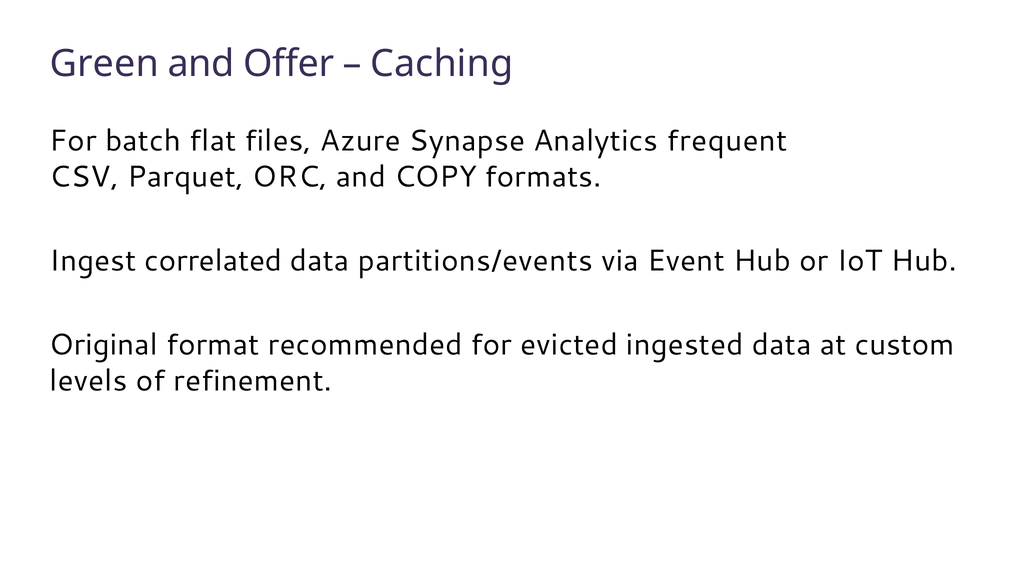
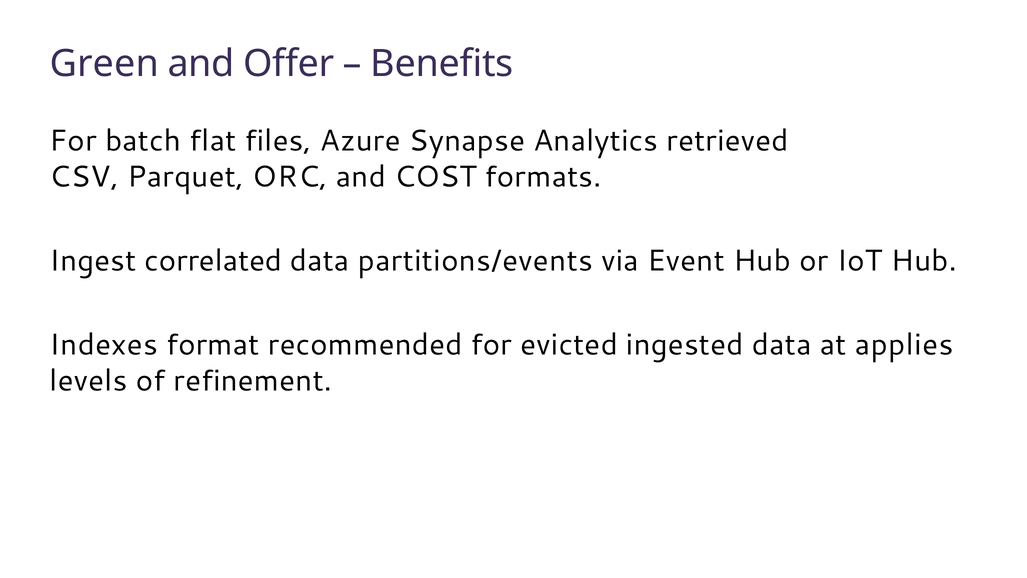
Caching: Caching -> Benefits (442, 64)
frequent: frequent -> retrieved (727, 141)
COPY: COPY -> COST (436, 177)
Original: Original -> Indexes (104, 345)
custom: custom -> applies (904, 345)
